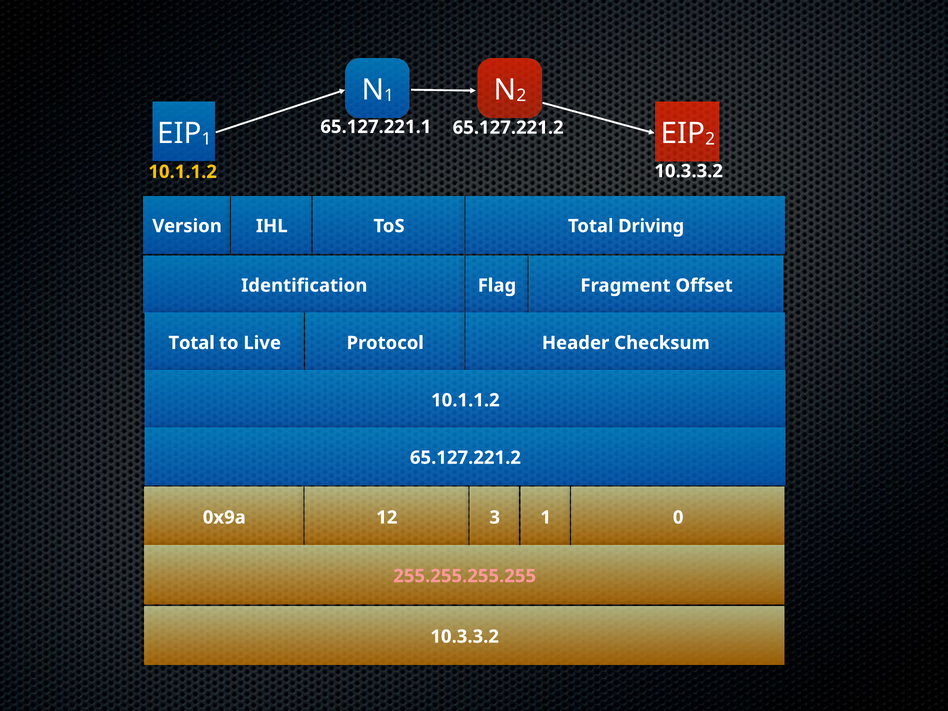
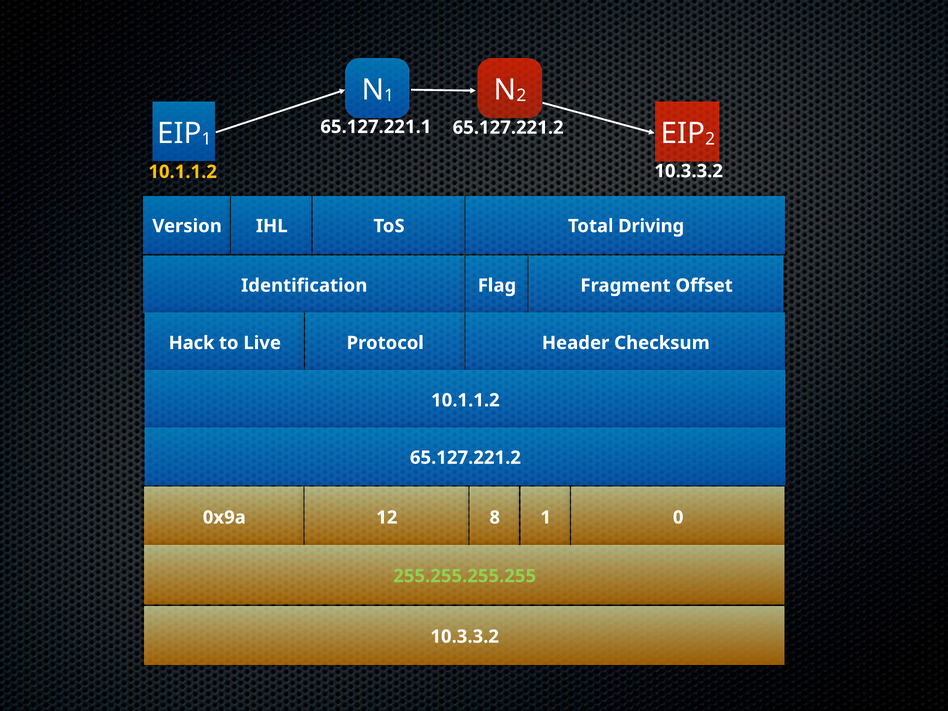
Total: Total -> Hack (192, 343)
3: 3 -> 8 (495, 517)
255.255.255.255 colour: pink -> light green (465, 576)
